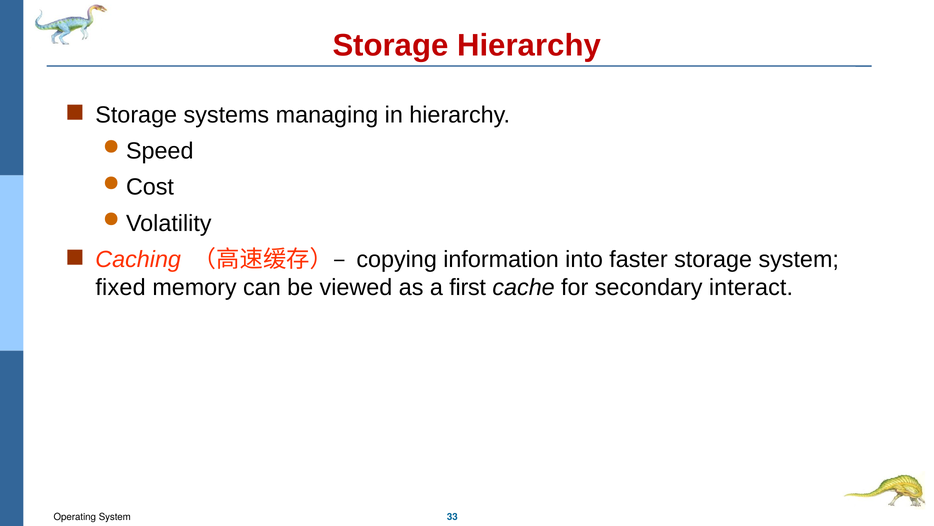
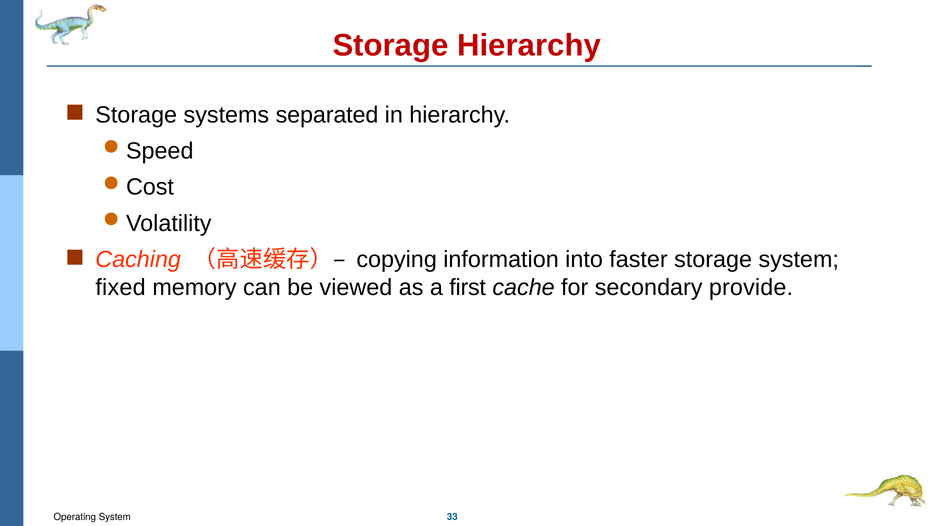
managing: managing -> separated (327, 115)
interact: interact -> provide (751, 287)
